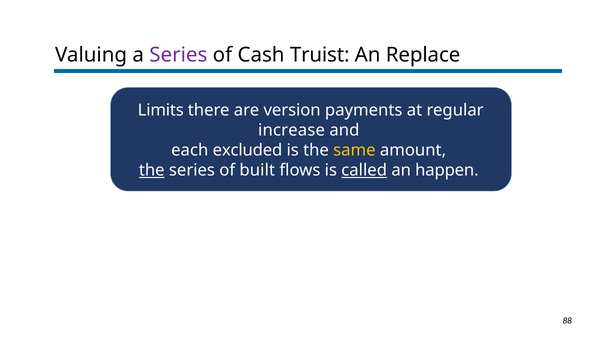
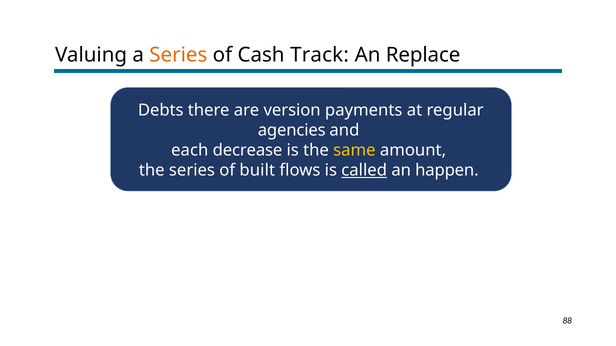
Series colour: purple -> orange (178, 55)
Truist: Truist -> Track (320, 55)
Limits: Limits -> Debts (161, 111)
increase: increase -> agencies (292, 131)
excluded: excluded -> decrease (247, 151)
the underline: present -> none (152, 171)
